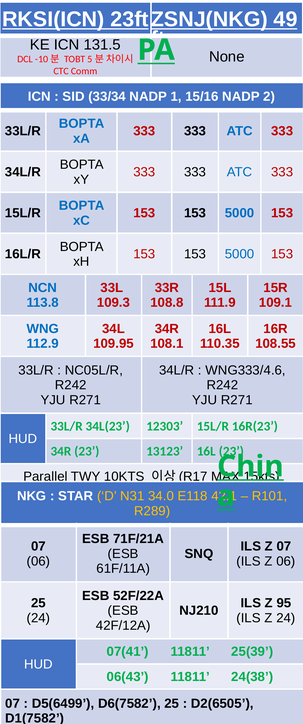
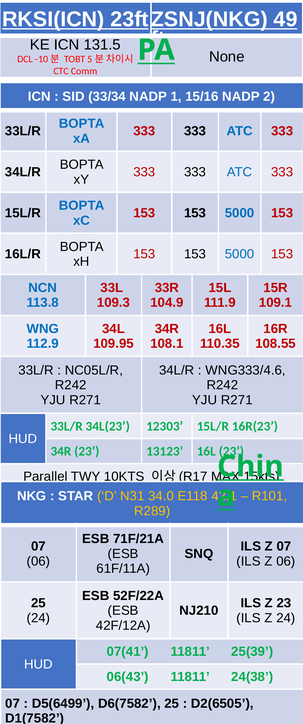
108.8: 108.8 -> 104.9 (167, 303)
Z 95: 95 -> 23 (284, 604)
